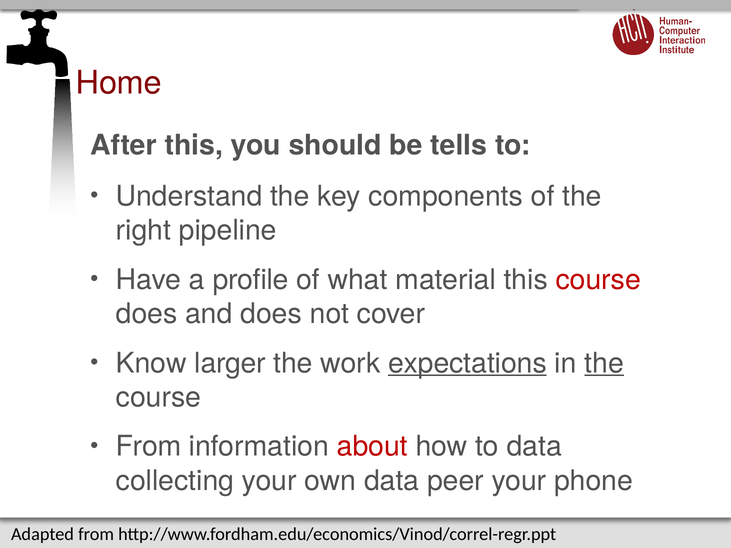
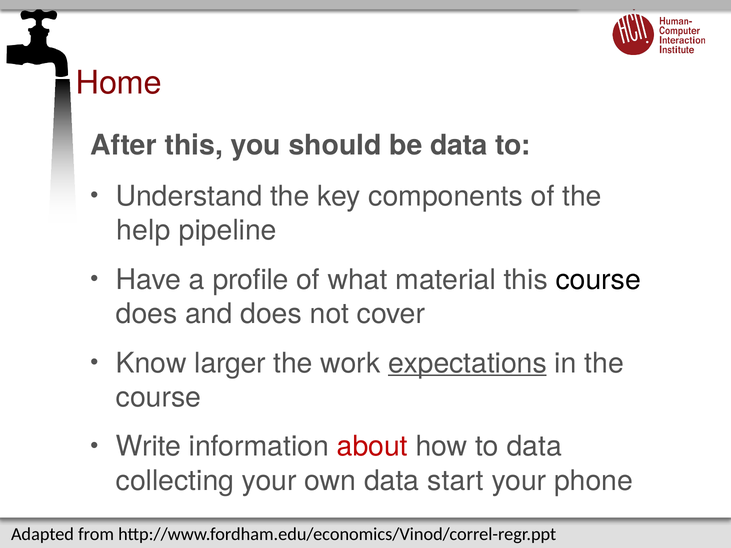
be tells: tells -> data (459, 145)
right: right -> help (143, 230)
course colour: red -> black (598, 280)
the underline: present -> none (604, 363)
From: From -> Write (149, 447)
peer: peer -> start (455, 481)
